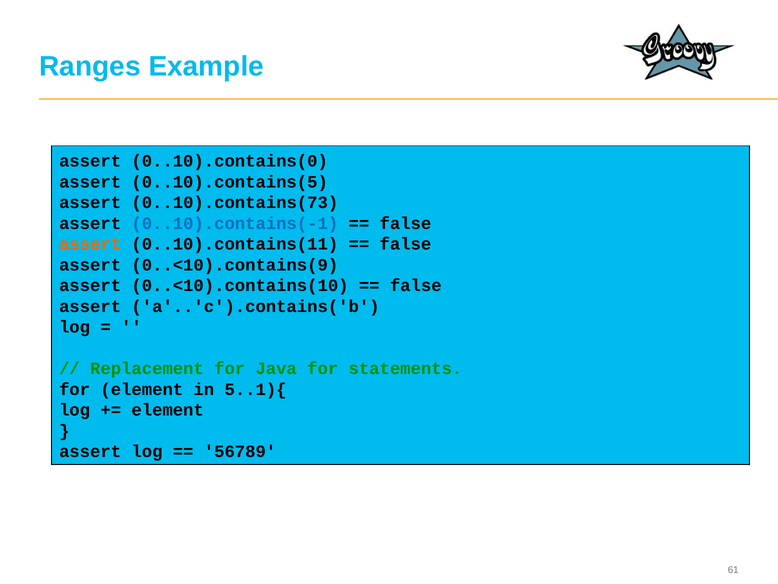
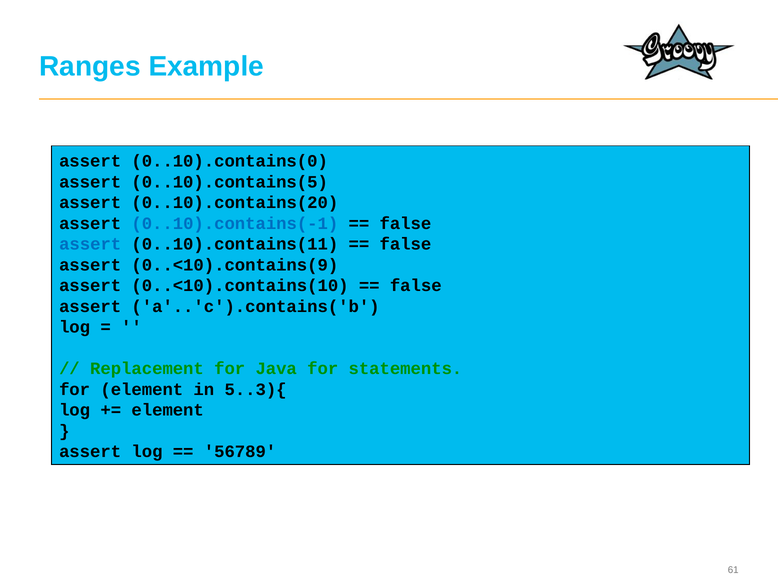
0..10).contains(73: 0..10).contains(73 -> 0..10).contains(20 (235, 202)
assert colour: orange -> blue (90, 244)
5..1){: 5..1){ -> 5..3){ (256, 389)
